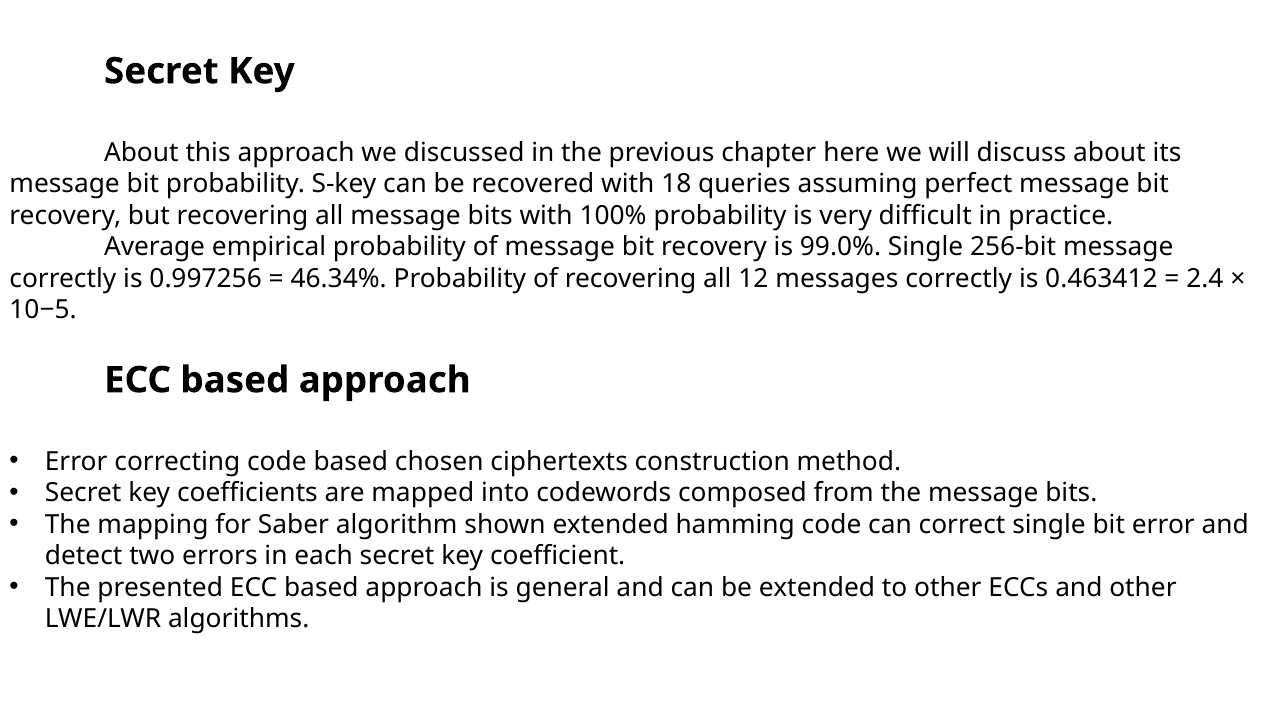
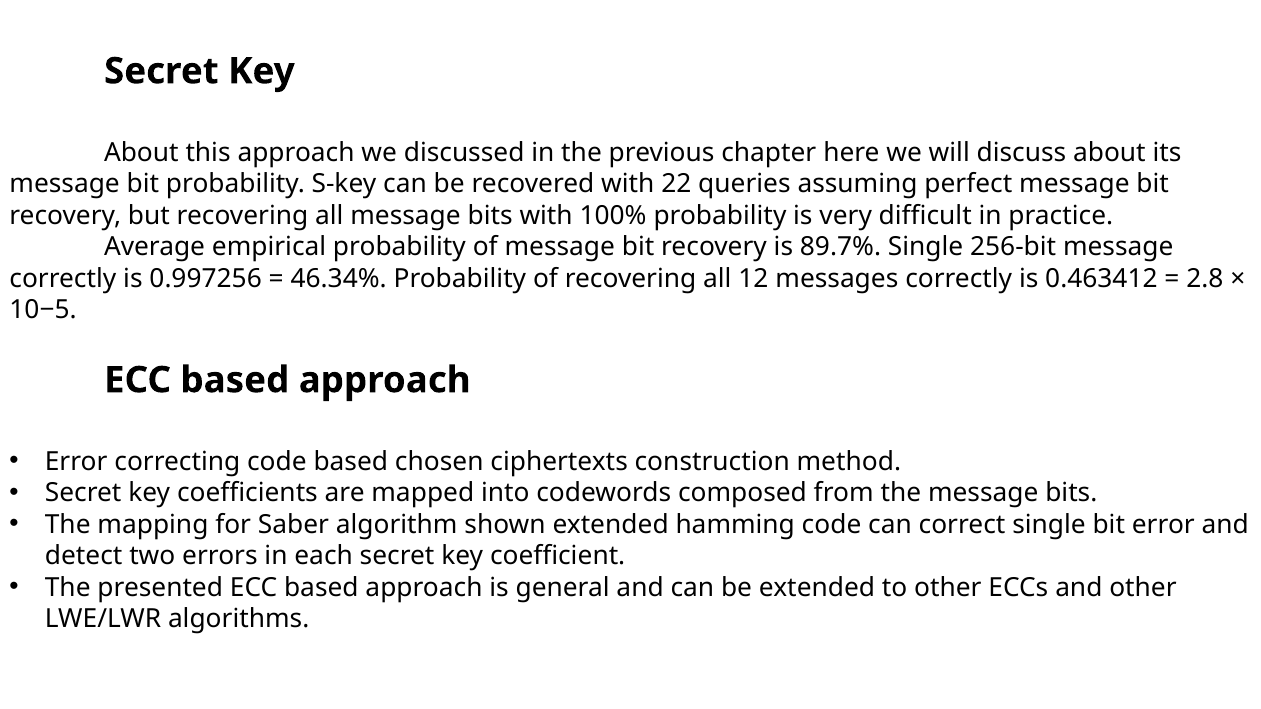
18: 18 -> 22 (676, 184)
99.0%: 99.0% -> 89.7% (840, 247)
2.4: 2.4 -> 2.8 (1205, 279)
